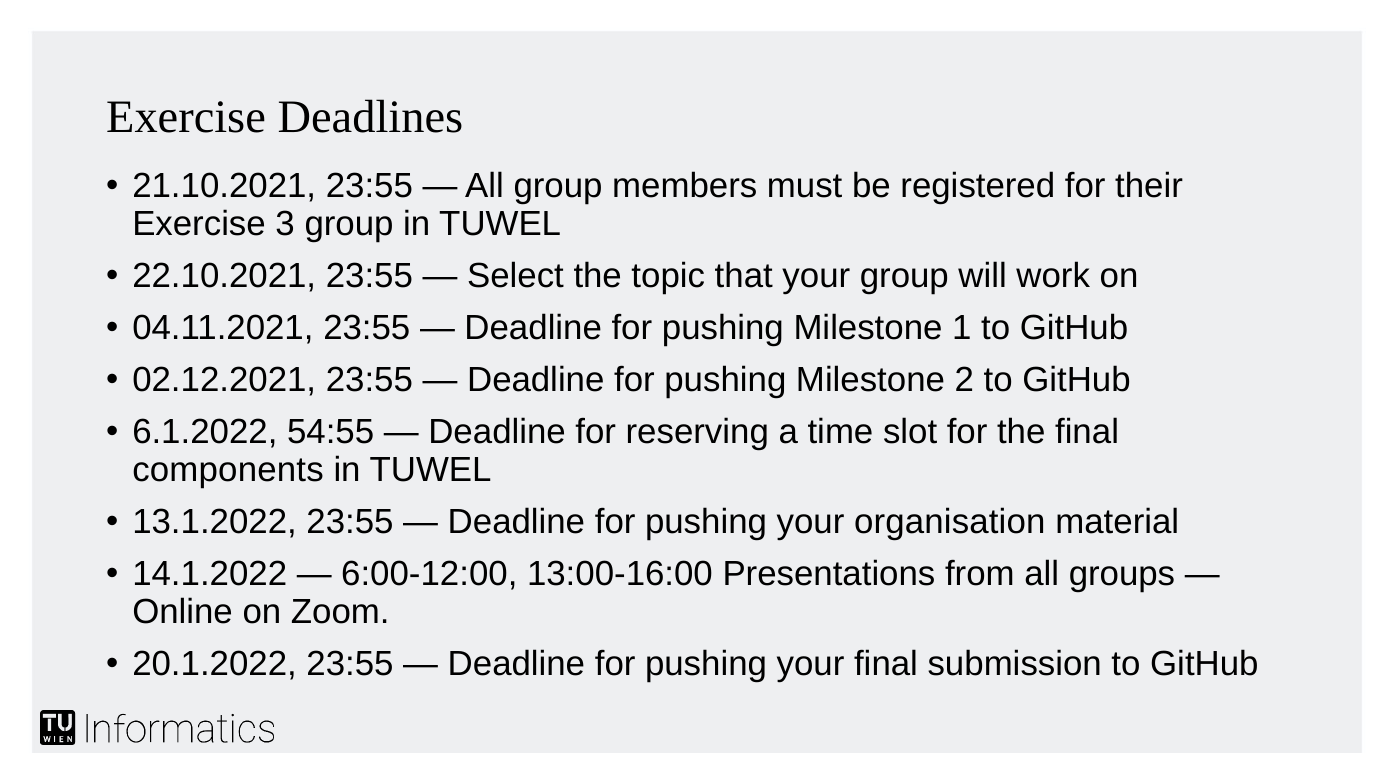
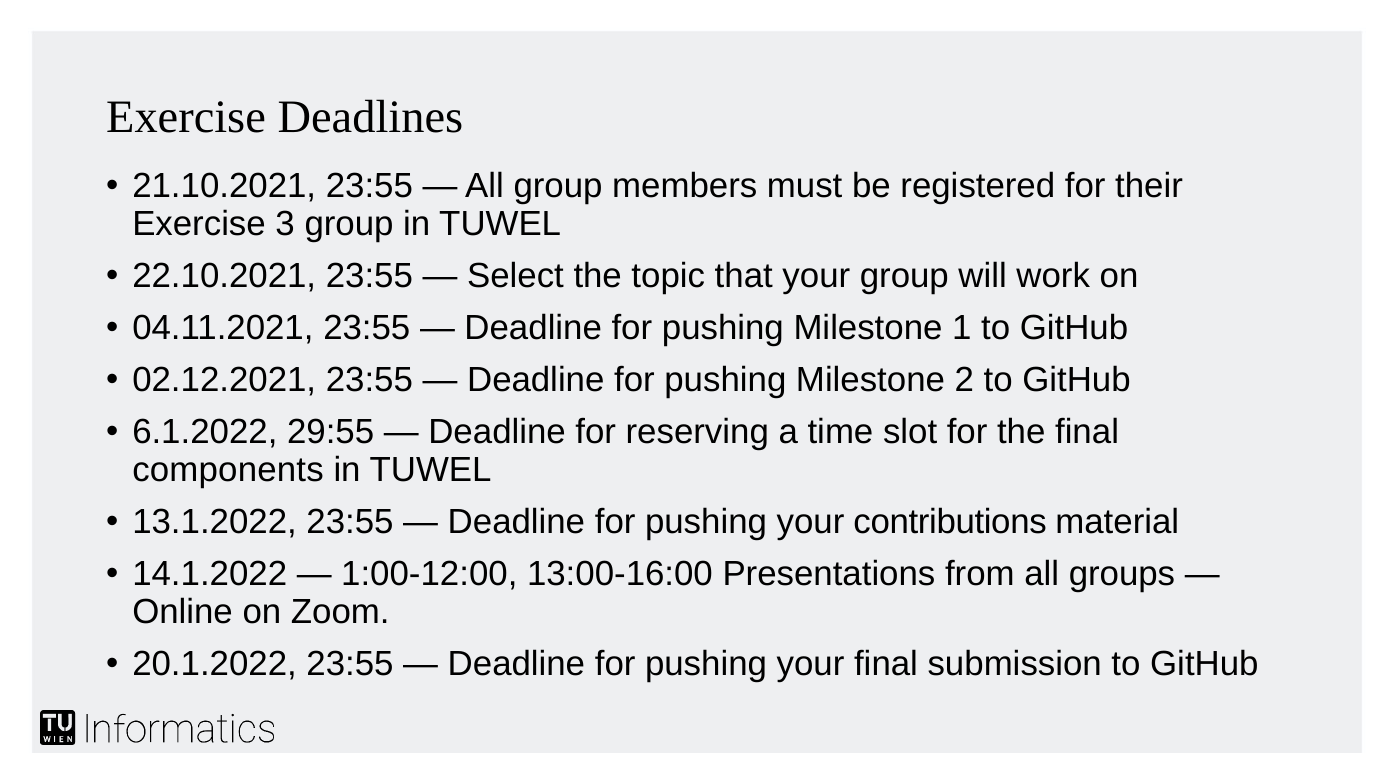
54:55: 54:55 -> 29:55 (331, 432)
organisation: organisation -> contributions (950, 522)
6:00-12:00: 6:00-12:00 -> 1:00-12:00 (429, 574)
